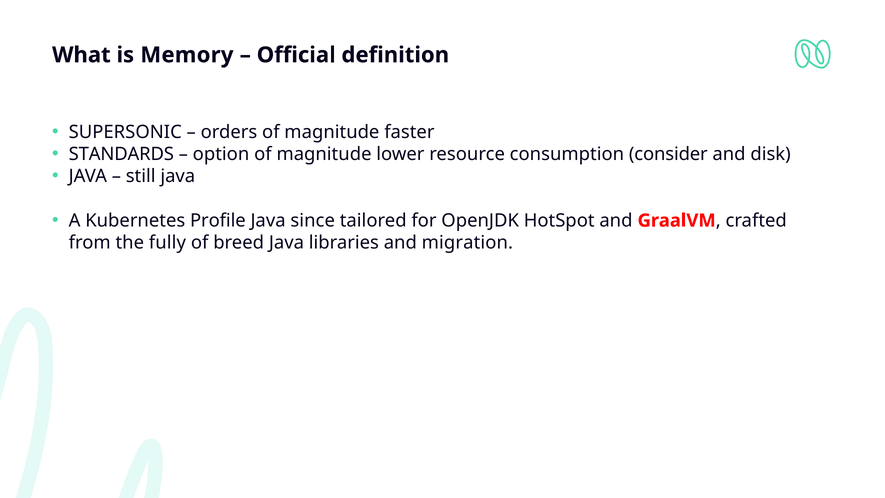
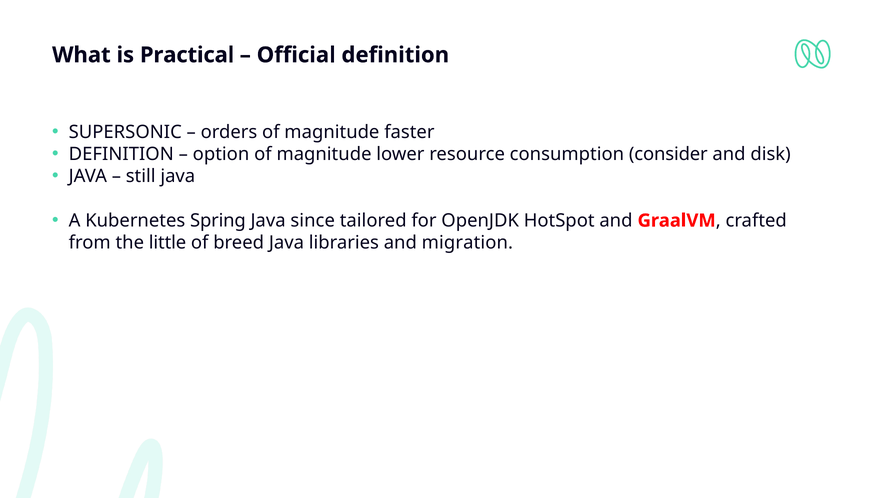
Memory: Memory -> Practical (187, 55)
STANDARDS: STANDARDS -> DEFINITION (121, 154)
Profile: Profile -> Spring (218, 221)
fully: fully -> little (168, 243)
